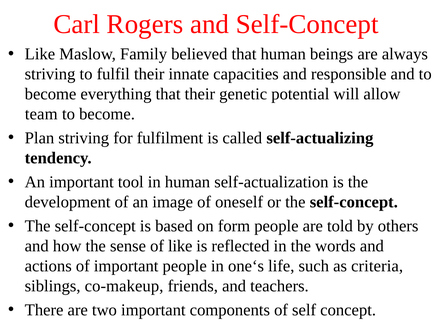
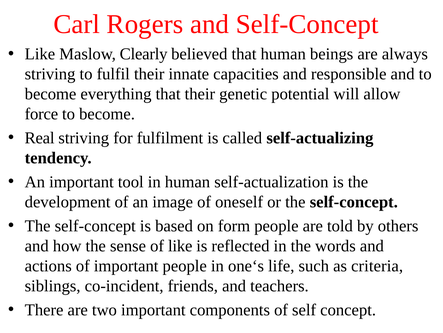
Family: Family -> Clearly (144, 54)
team: team -> force (41, 114)
Plan: Plan -> Real (40, 138)
co-makeup: co-makeup -> co-incident (124, 285)
